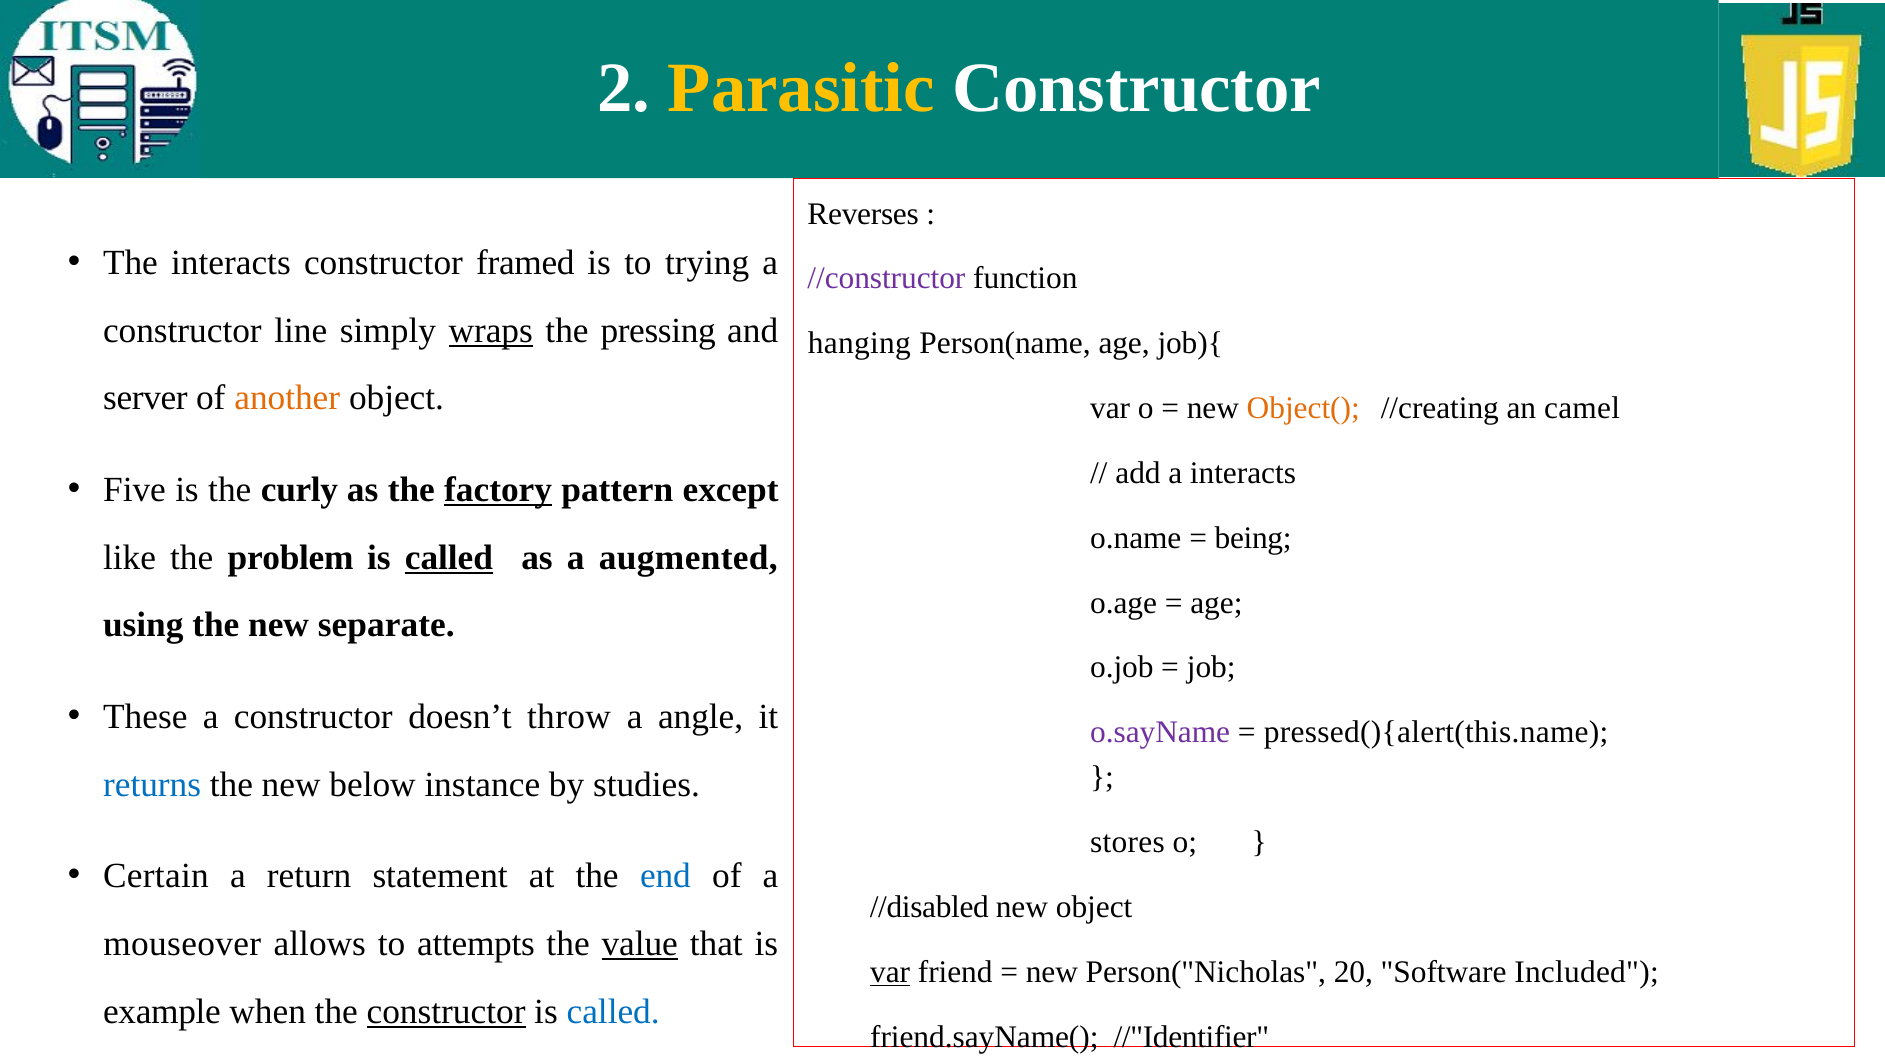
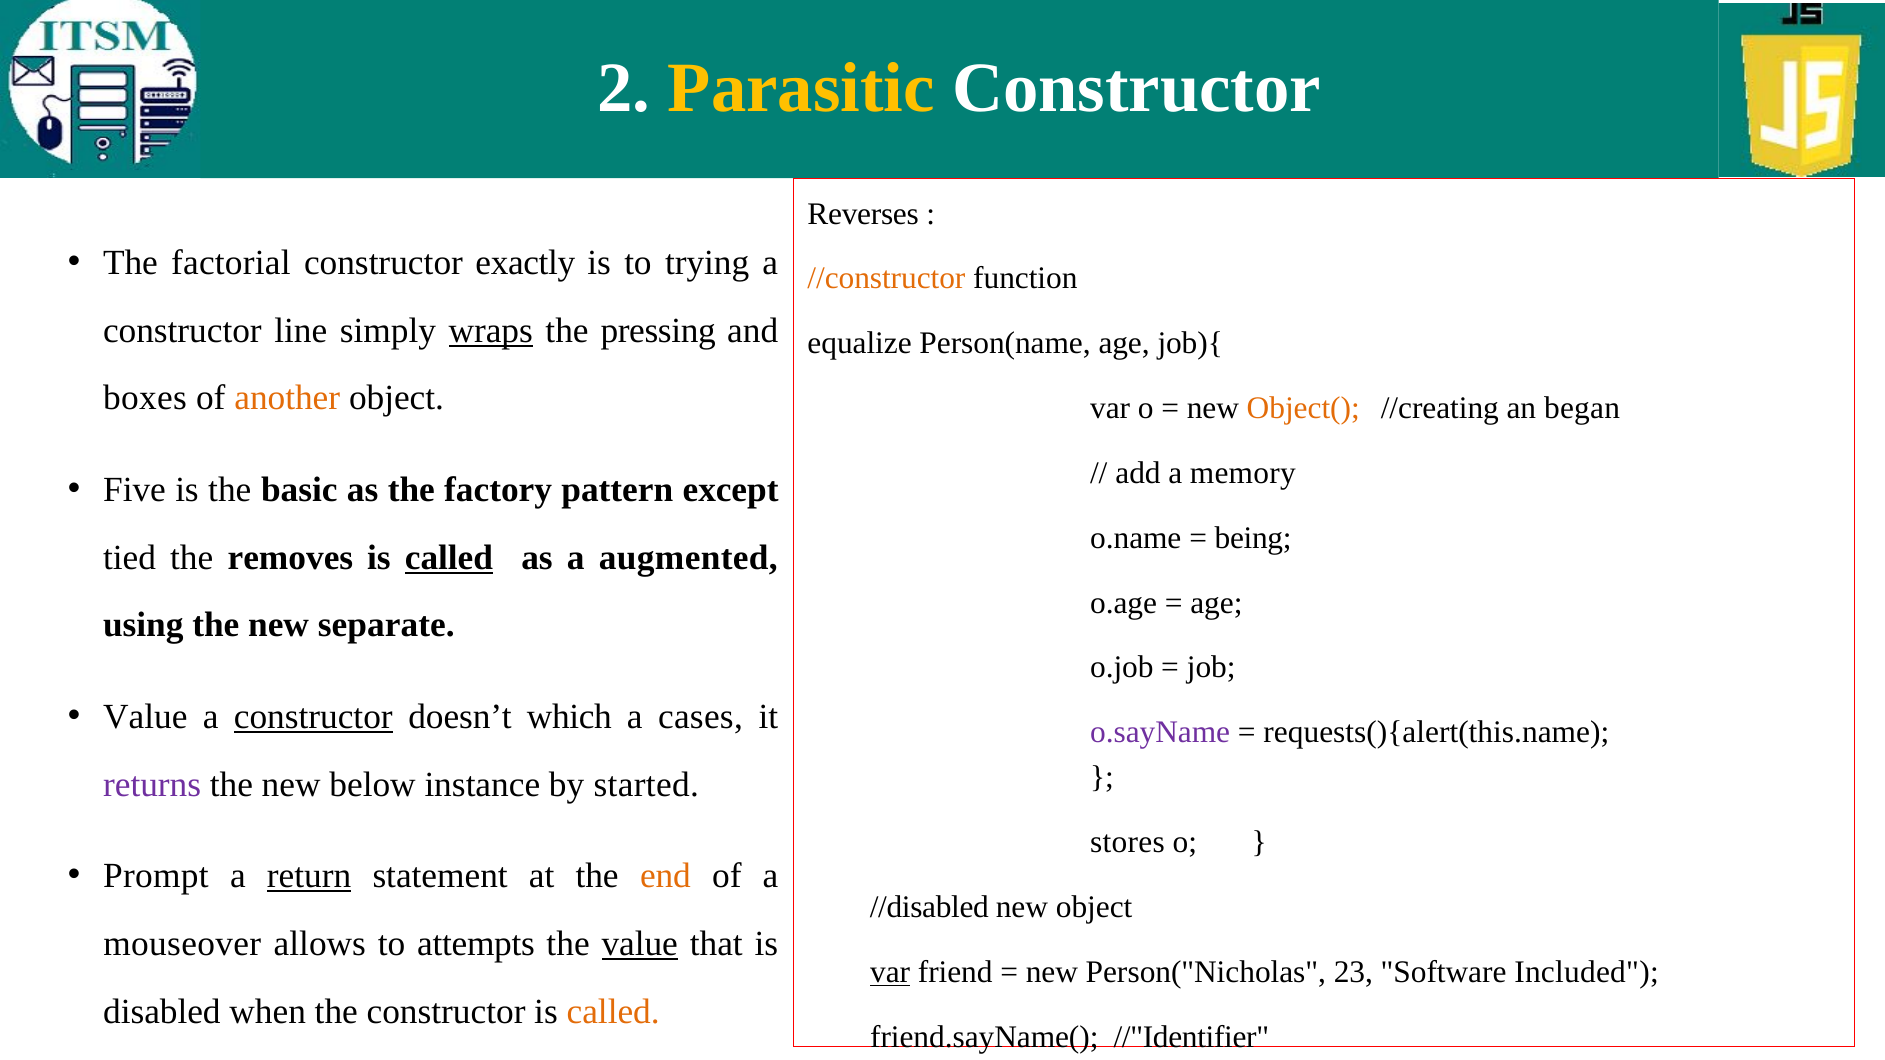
The interacts: interacts -> factorial (231, 263)
framed: framed -> exactly (525, 263)
//constructor colour: purple -> orange (886, 279)
hanging: hanging -> equalize (860, 343)
server: server -> boxes (145, 398)
camel: camel -> began (1582, 408)
a interacts: interacts -> memory (1243, 473)
curly: curly -> basic (299, 490)
factory underline: present -> none (498, 490)
like: like -> tied (130, 558)
problem: problem -> removes (290, 558)
These: These -> Value (145, 717)
constructor underline: none -> present (313, 717)
throw: throw -> which (569, 717)
angle: angle -> cases (700, 717)
pressed(){alert(this.name: pressed(){alert(this.name -> requests(){alert(this.name (1436, 733)
returns colour: blue -> purple (152, 785)
studies: studies -> started (646, 785)
Certain: Certain -> Prompt (156, 876)
return underline: none -> present (309, 876)
end colour: blue -> orange (665, 876)
20: 20 -> 23 (1353, 972)
example: example -> disabled (162, 1012)
constructor underline: present -> none (446, 1012)
called colour: blue -> orange (613, 1012)
